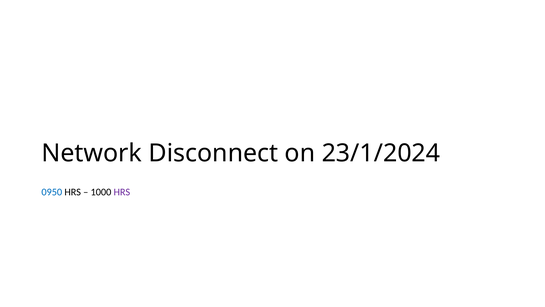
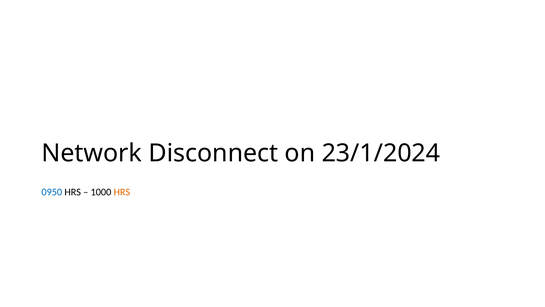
HRS colour: purple -> orange (122, 192)
